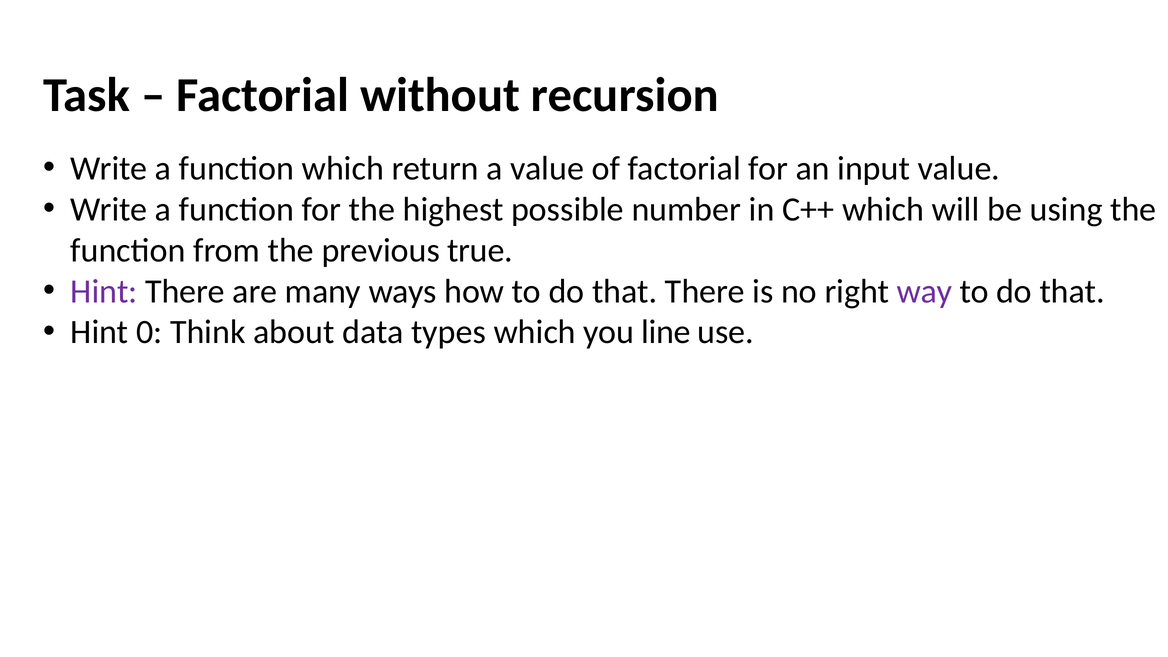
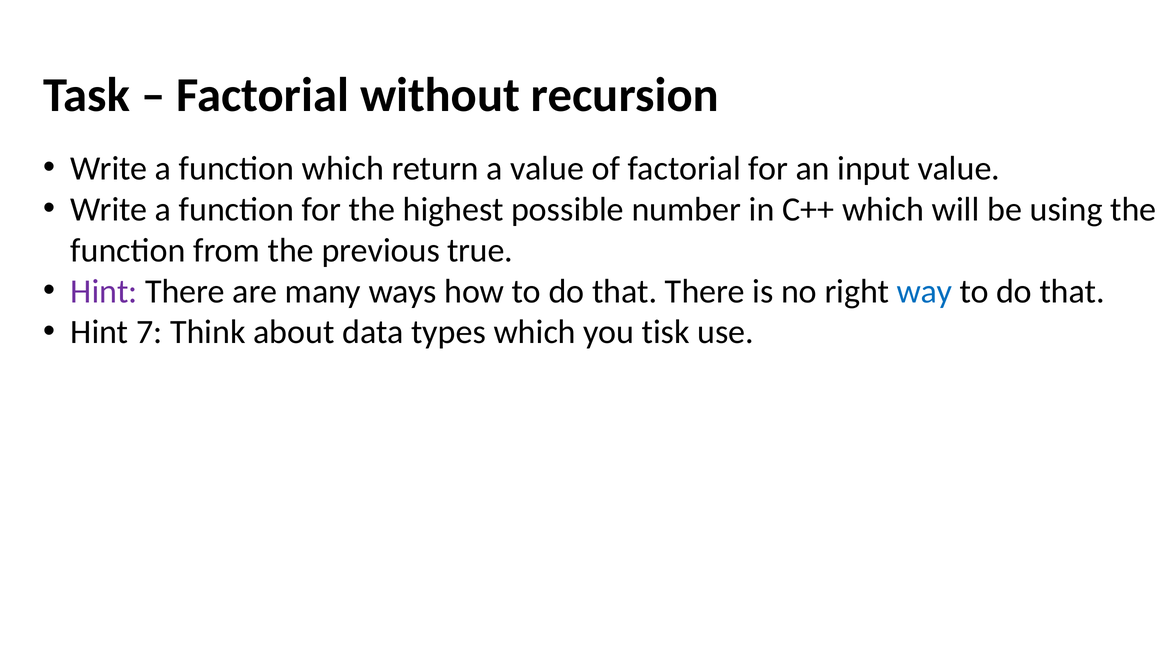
way colour: purple -> blue (924, 291)
0: 0 -> 7 (149, 332)
line: line -> tisk (666, 332)
